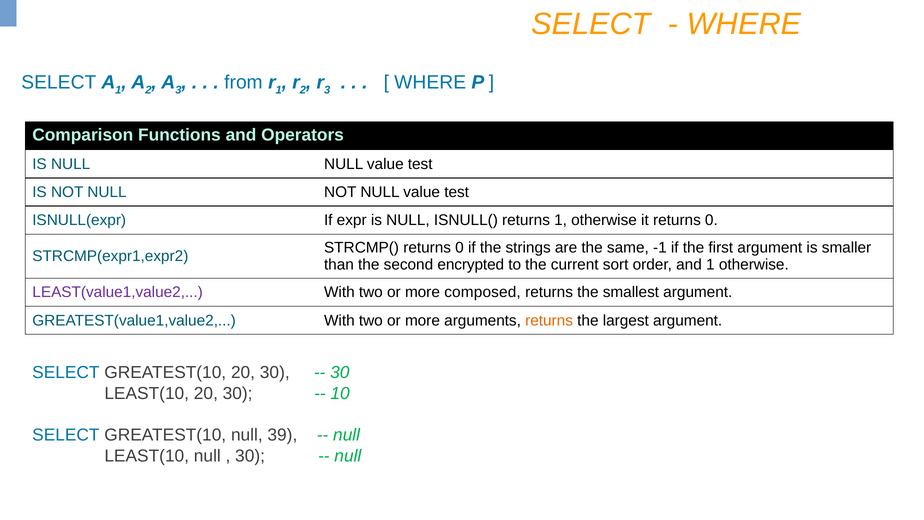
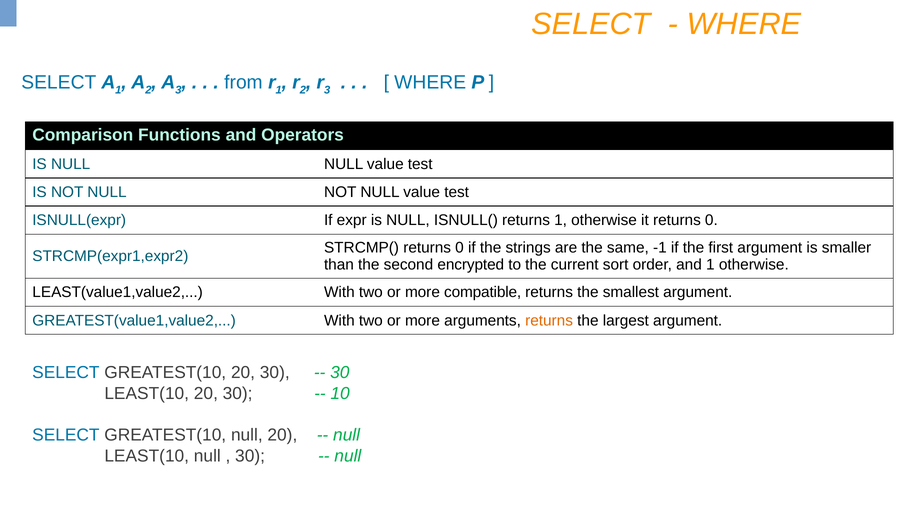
LEAST(value1,value2 colour: purple -> black (118, 292)
composed: composed -> compatible (483, 292)
null 39: 39 -> 20 (282, 435)
